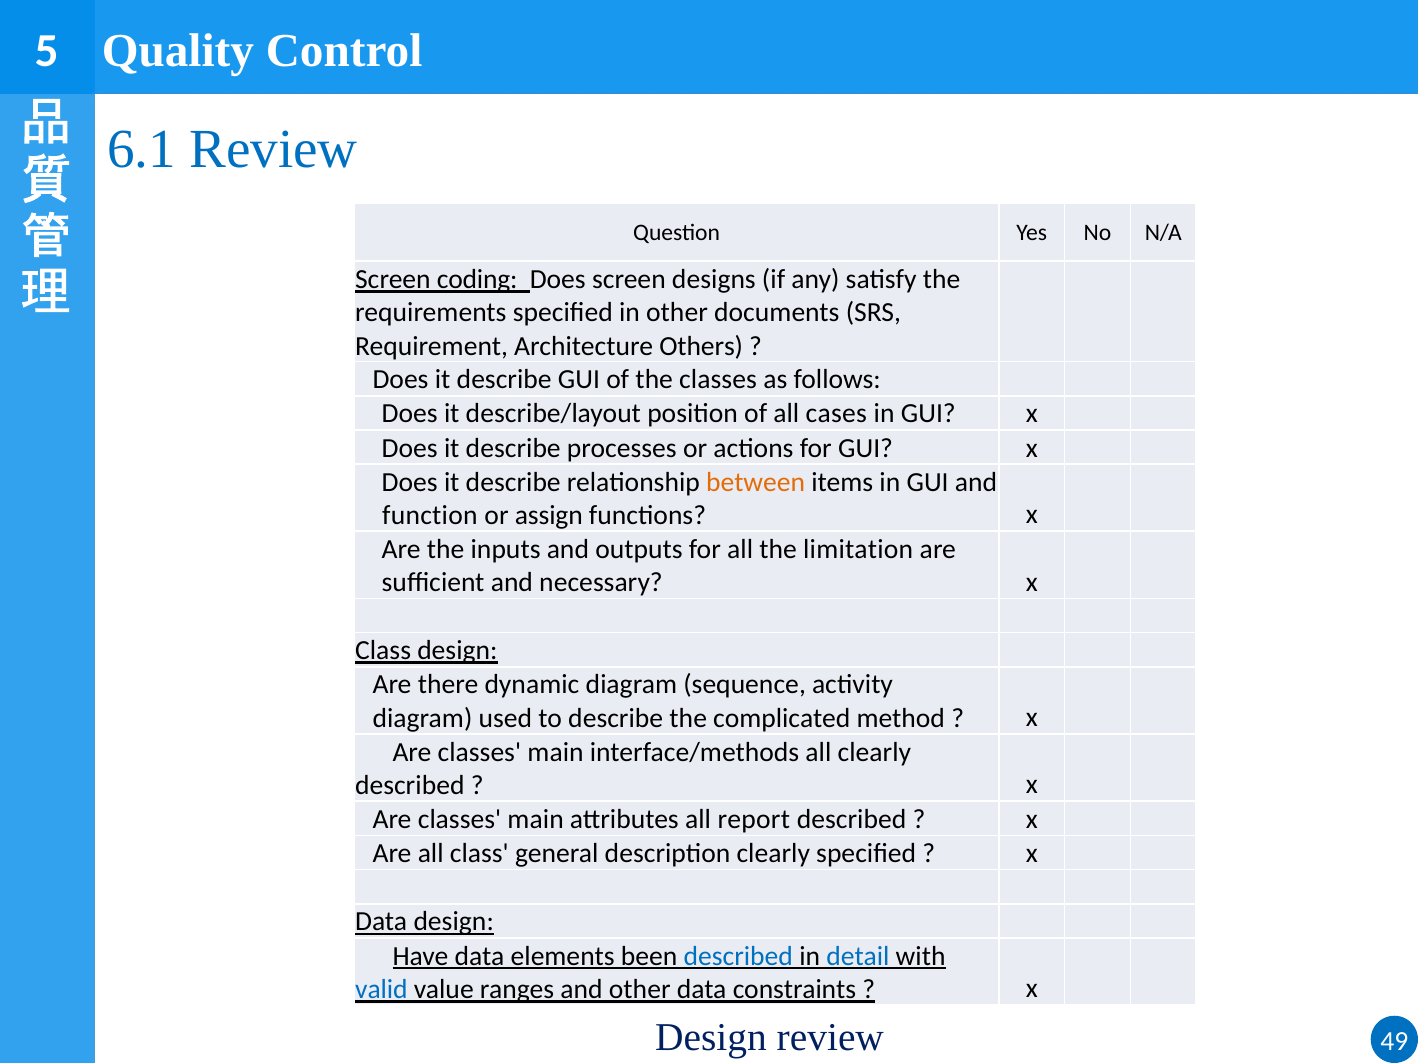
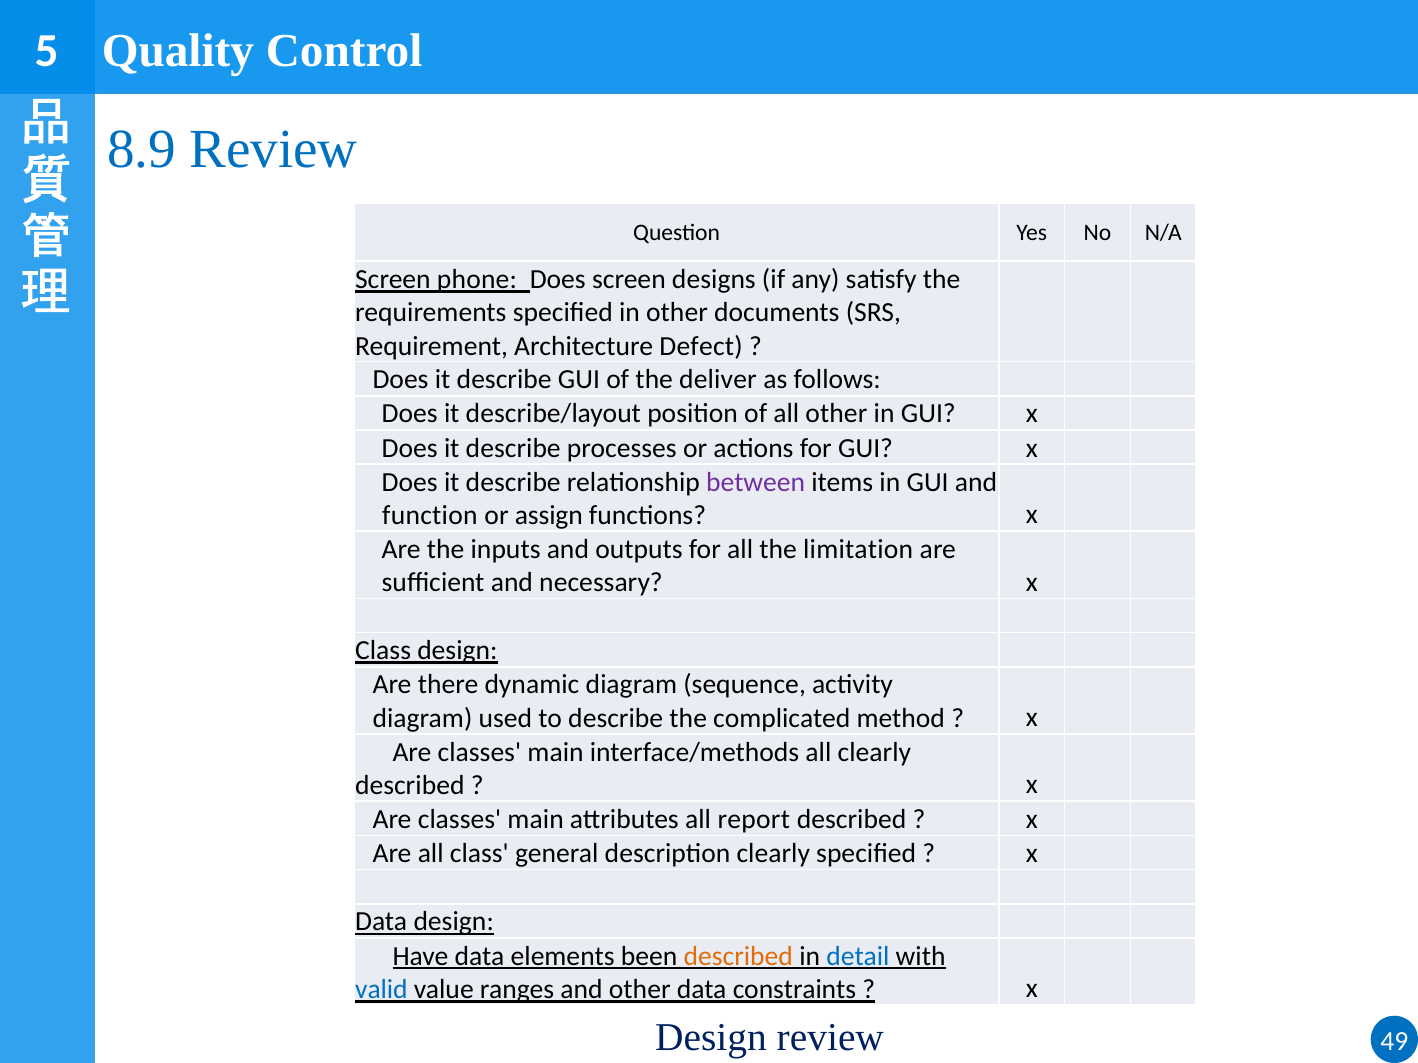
6.1: 6.1 -> 8.9 (142, 150)
coding: coding -> phone (477, 279)
Others: Others -> Defect (701, 347)
the classes: classes -> deliver (718, 380)
all cases: cases -> other (836, 414)
between colour: orange -> purple (756, 482)
described colour: blue -> orange (738, 956)
